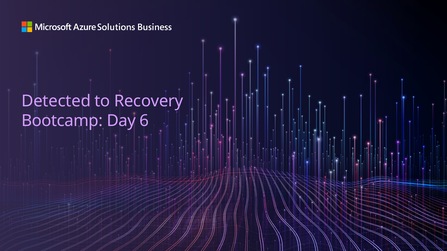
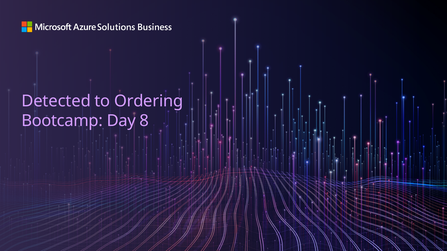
Recovery: Recovery -> Ordering (149, 101)
6: 6 -> 8 (144, 121)
